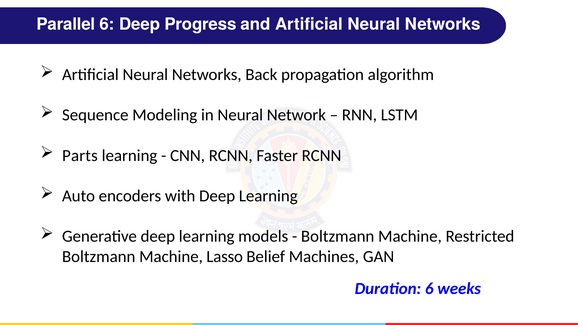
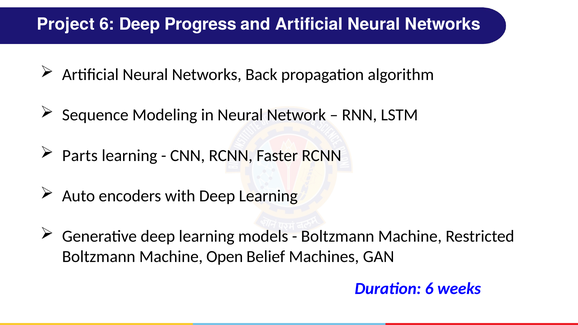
Parallel: Parallel -> Project (66, 24)
Lasso: Lasso -> Open (225, 257)
